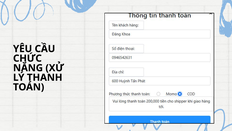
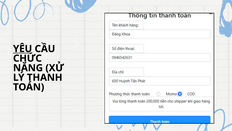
YÊU underline: none -> present (23, 49)
